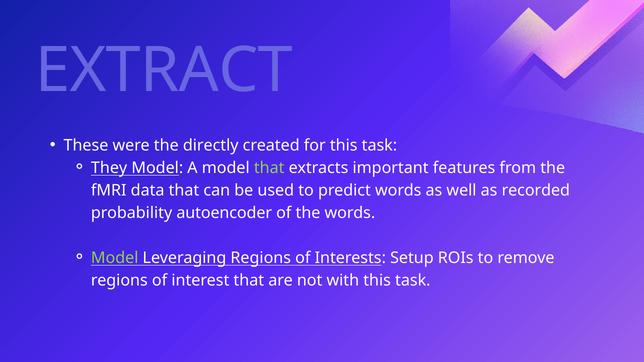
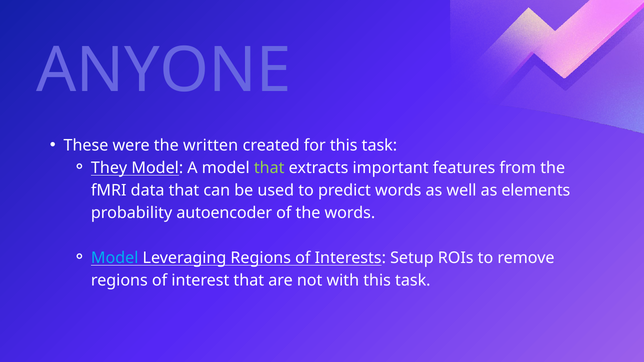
EXTRACT: EXTRACT -> ANYONE (164, 71)
directly: directly -> written (211, 145)
recorded: recorded -> elements (536, 191)
Model colour: light green -> light blue (115, 258)
